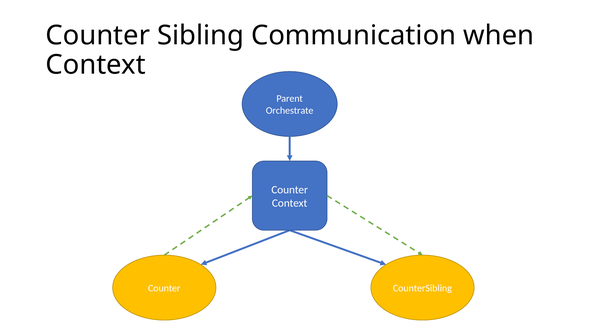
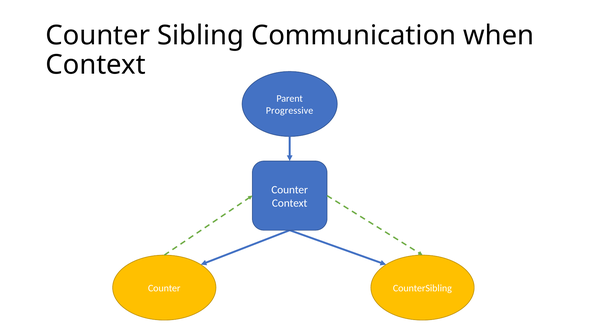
Orchestrate: Orchestrate -> Progressive (290, 111)
